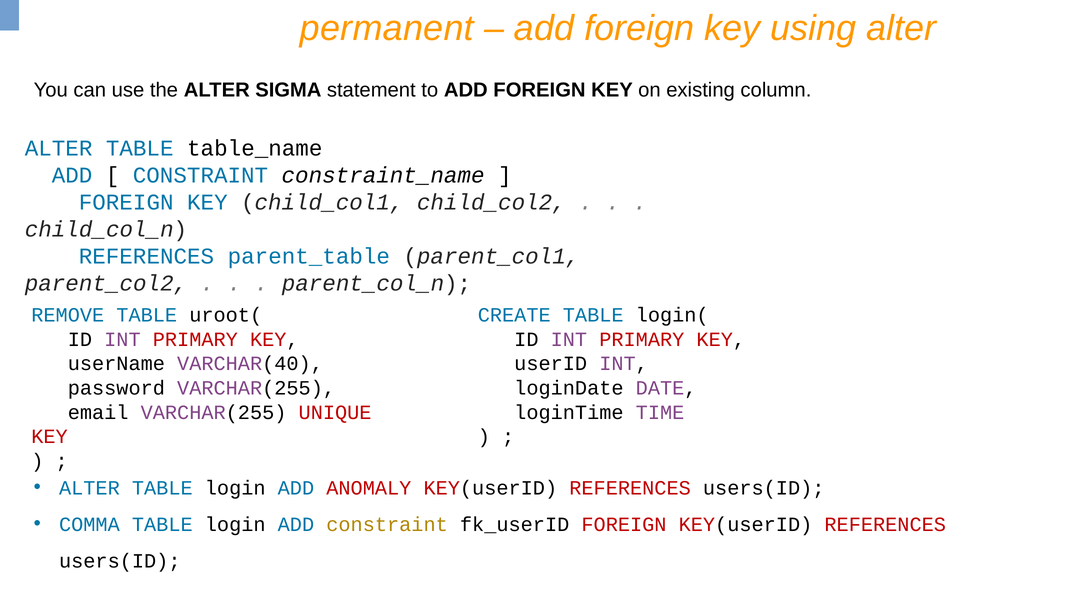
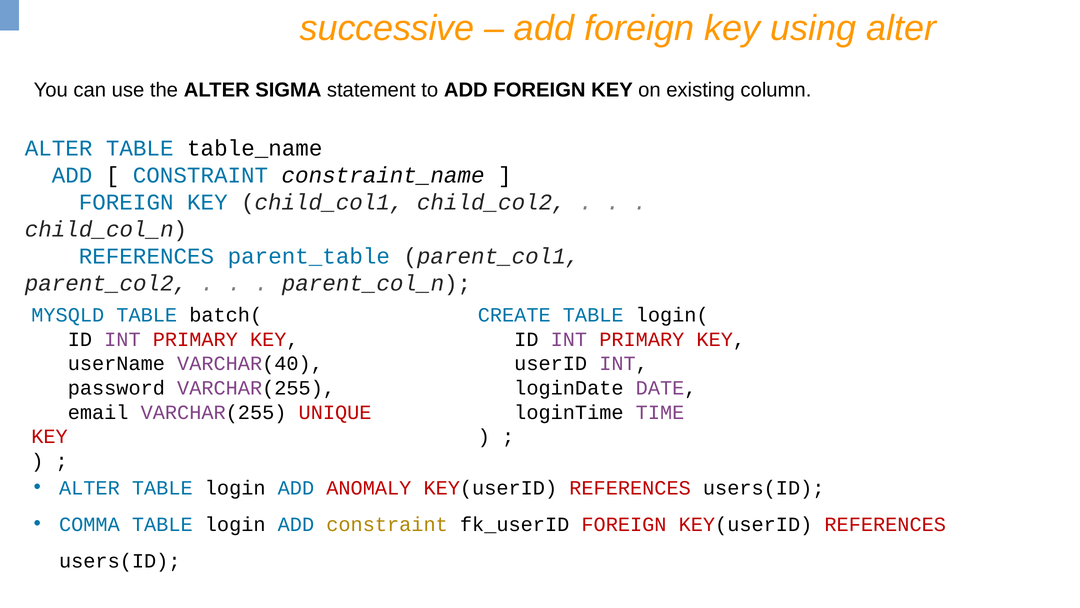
permanent: permanent -> successive (387, 28)
REMOVE: REMOVE -> MYSQLD (68, 315)
uroot(: uroot( -> batch( (226, 315)
